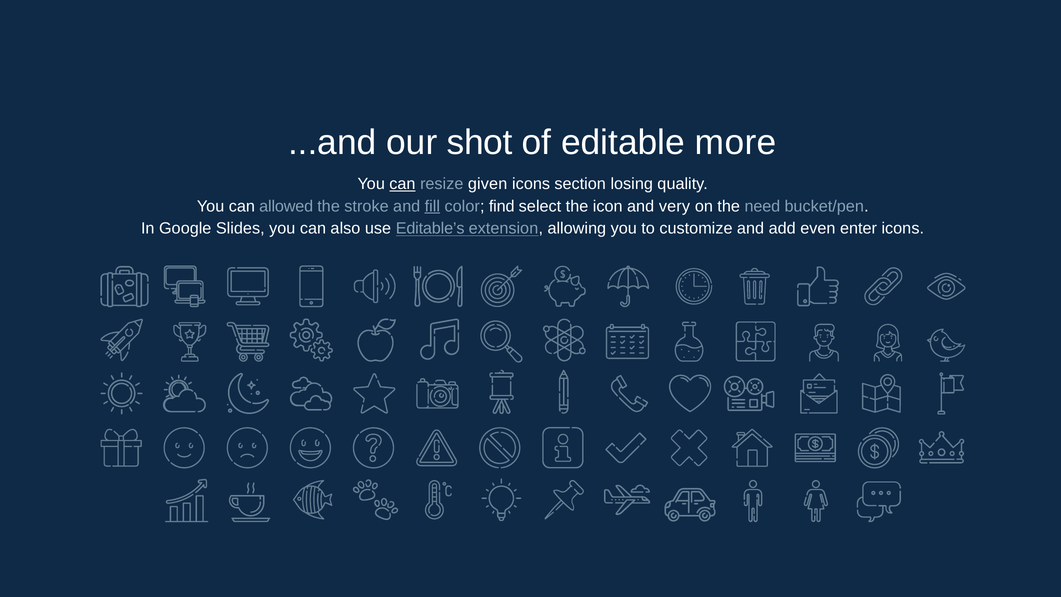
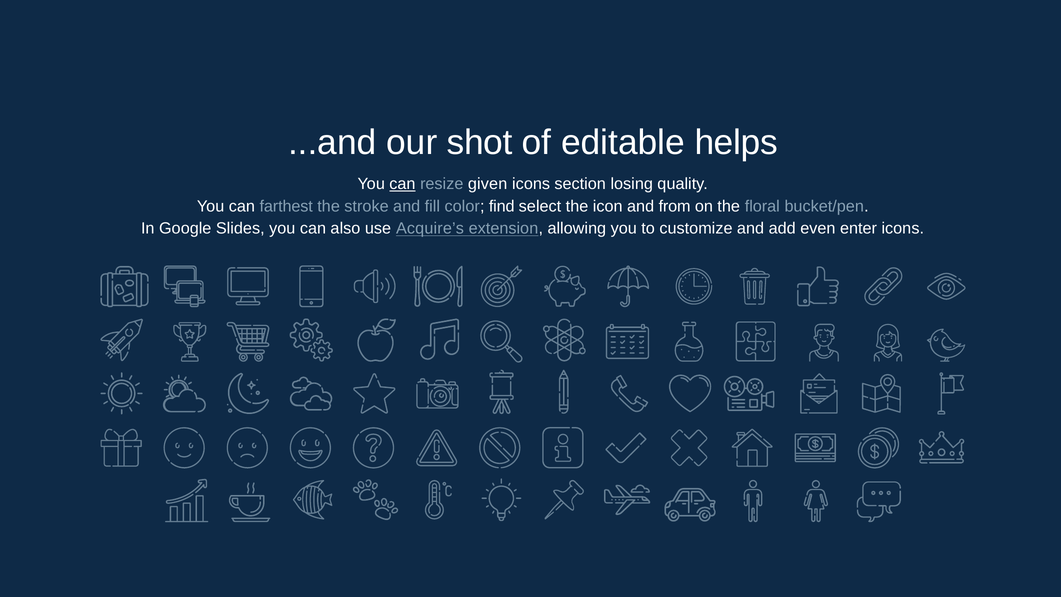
more: more -> helps (736, 143)
allowed: allowed -> farthest (286, 206)
fill underline: present -> none (432, 206)
very: very -> from (675, 206)
need: need -> floral (762, 206)
Editable’s: Editable’s -> Acquire’s (430, 229)
